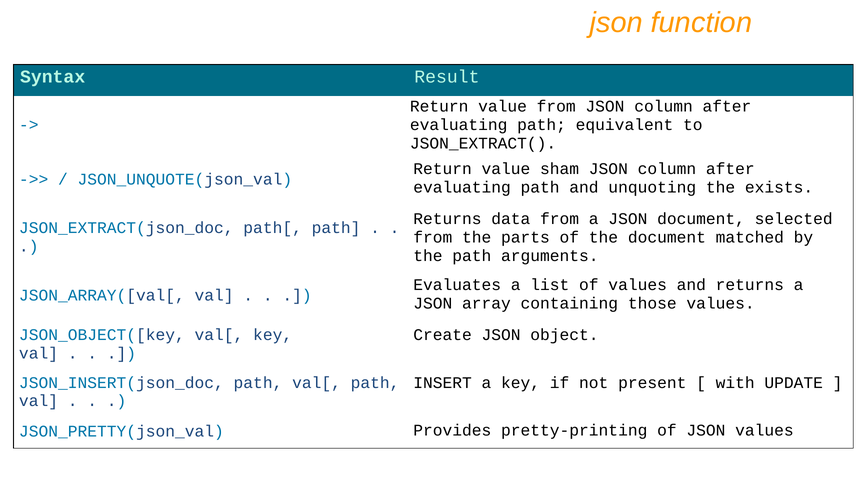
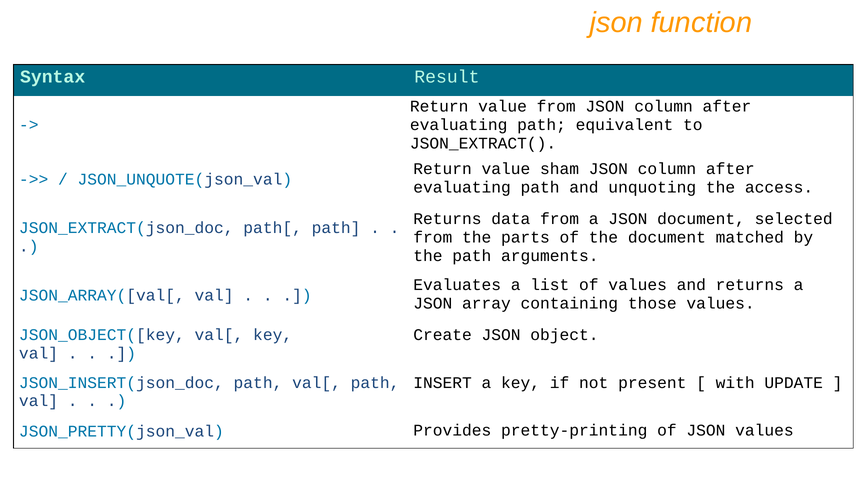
exists: exists -> access (779, 187)
